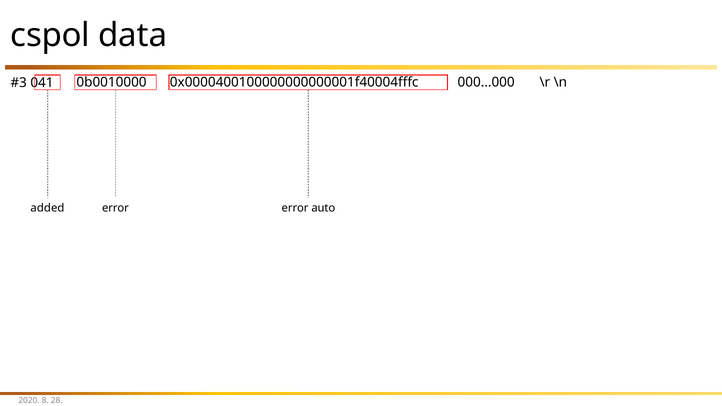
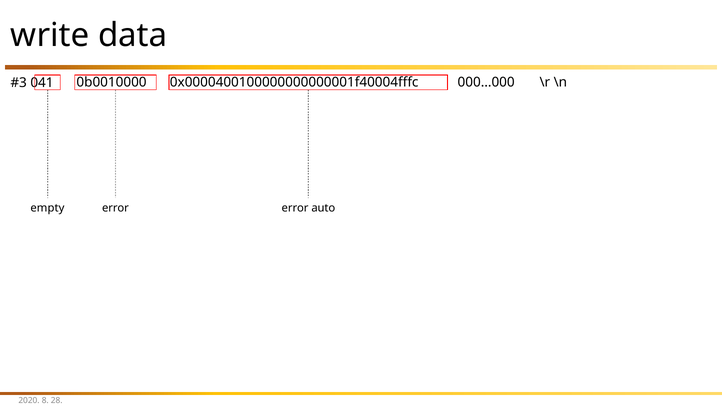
cspol: cspol -> write (50, 36)
added: added -> empty (47, 208)
